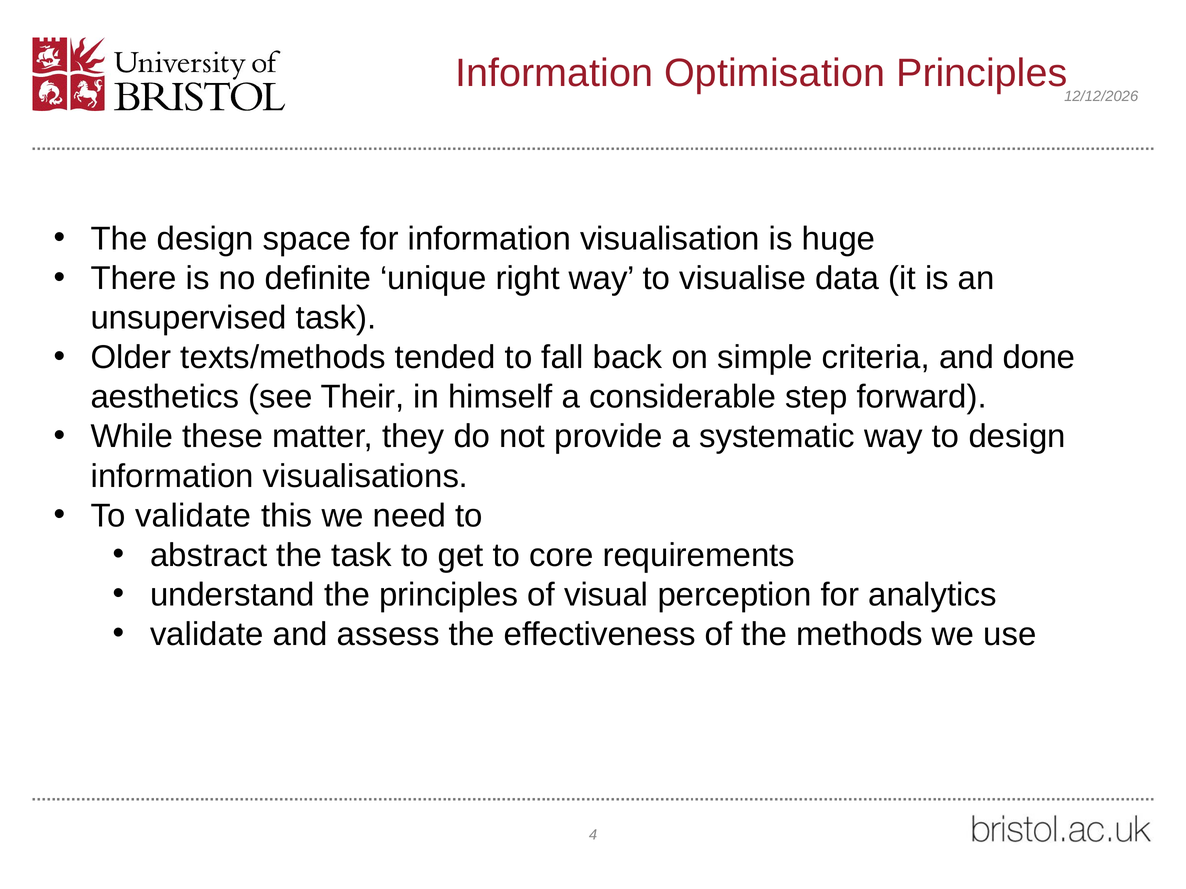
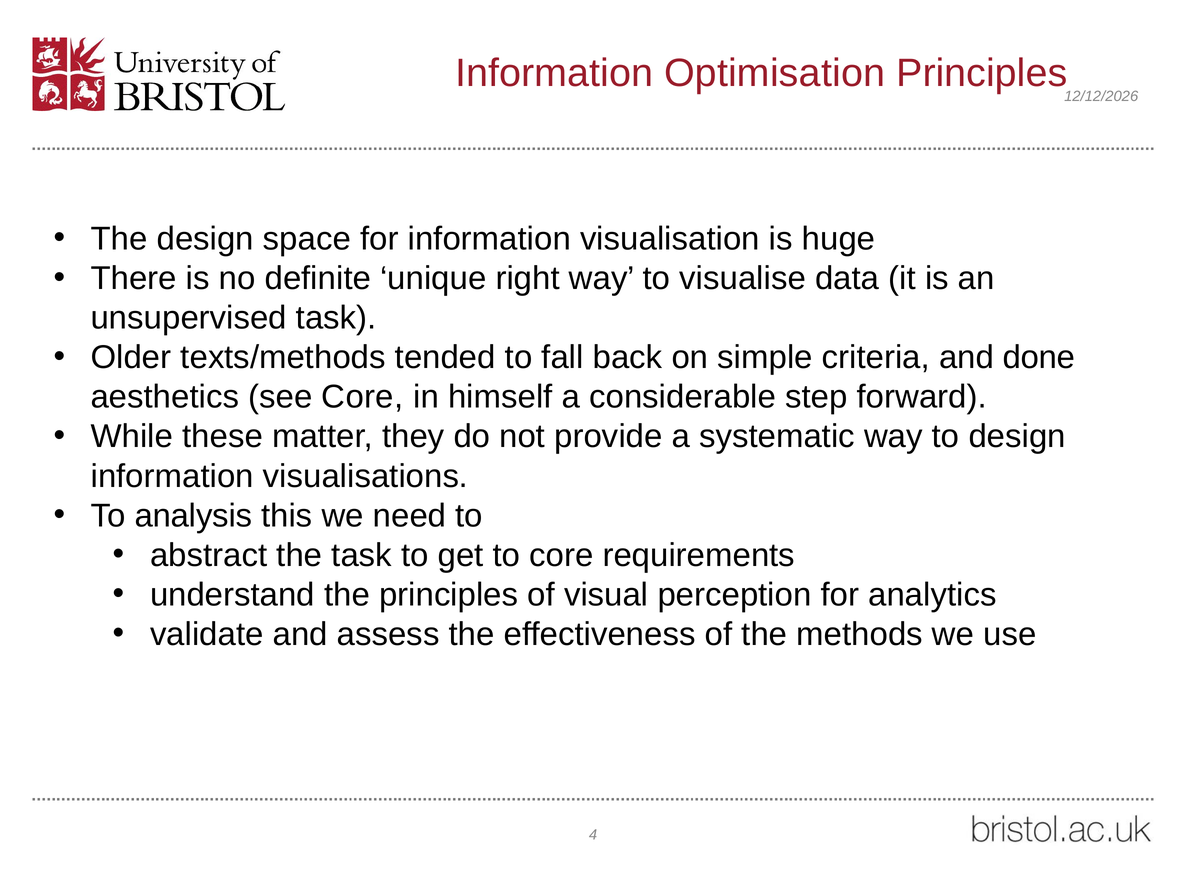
see Their: Their -> Core (362, 397)
To validate: validate -> analysis (193, 516)
